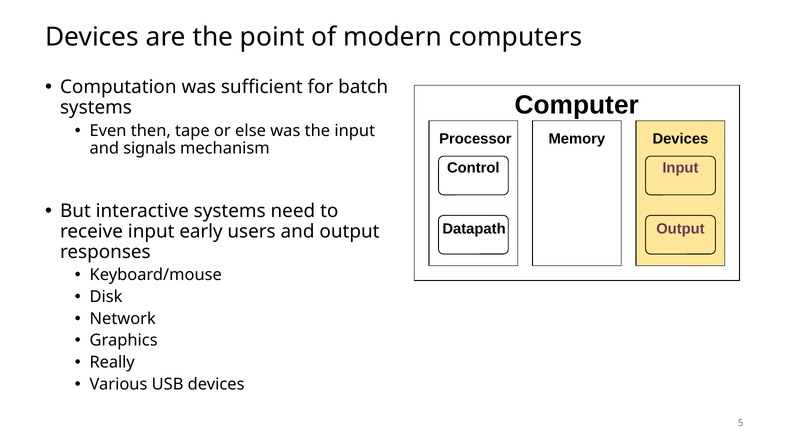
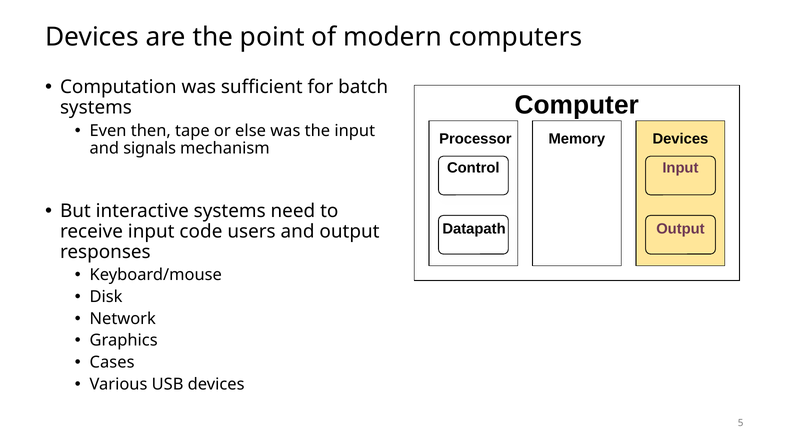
early: early -> code (201, 231)
Really: Really -> Cases (112, 362)
